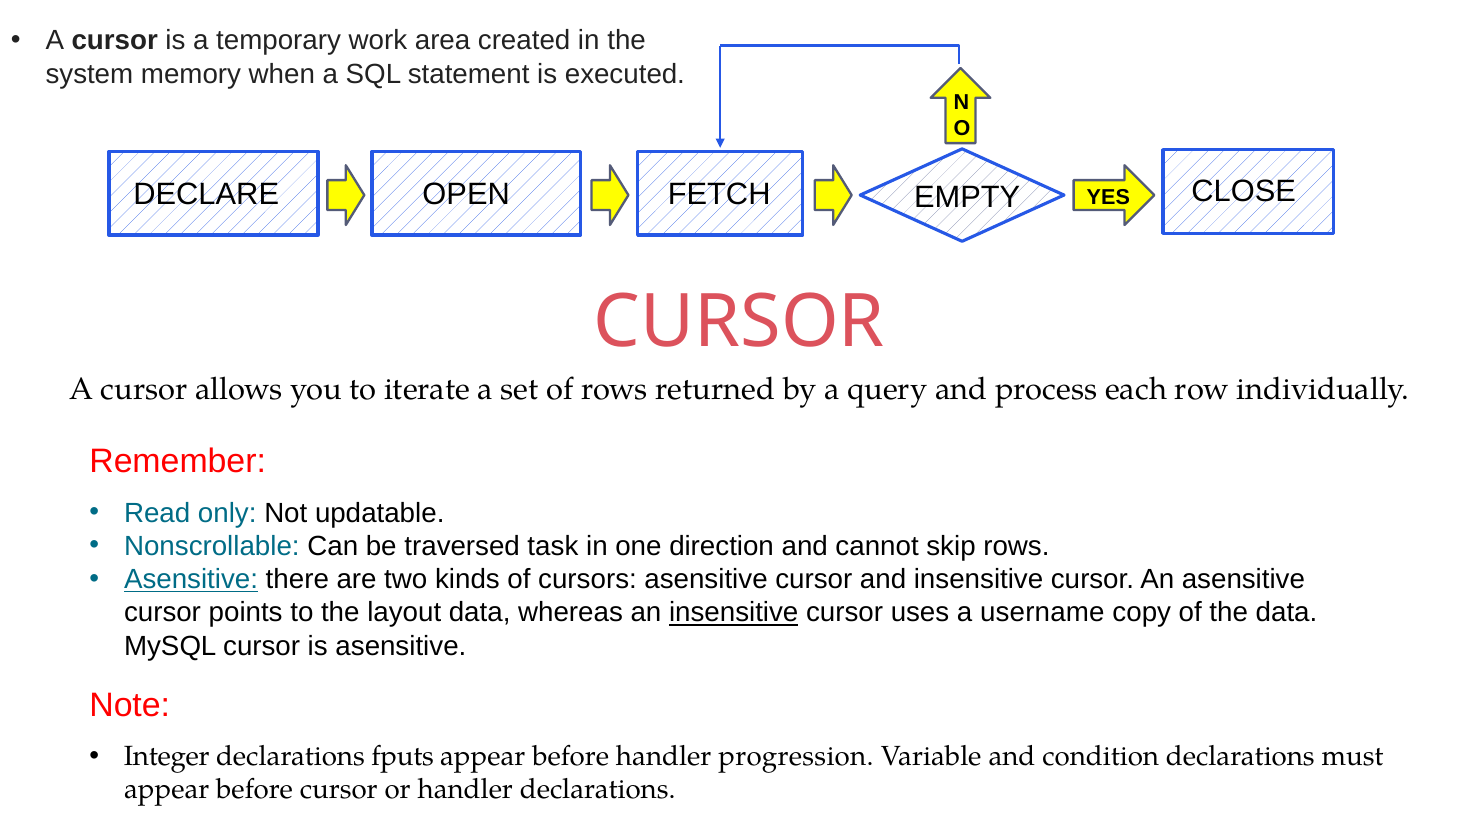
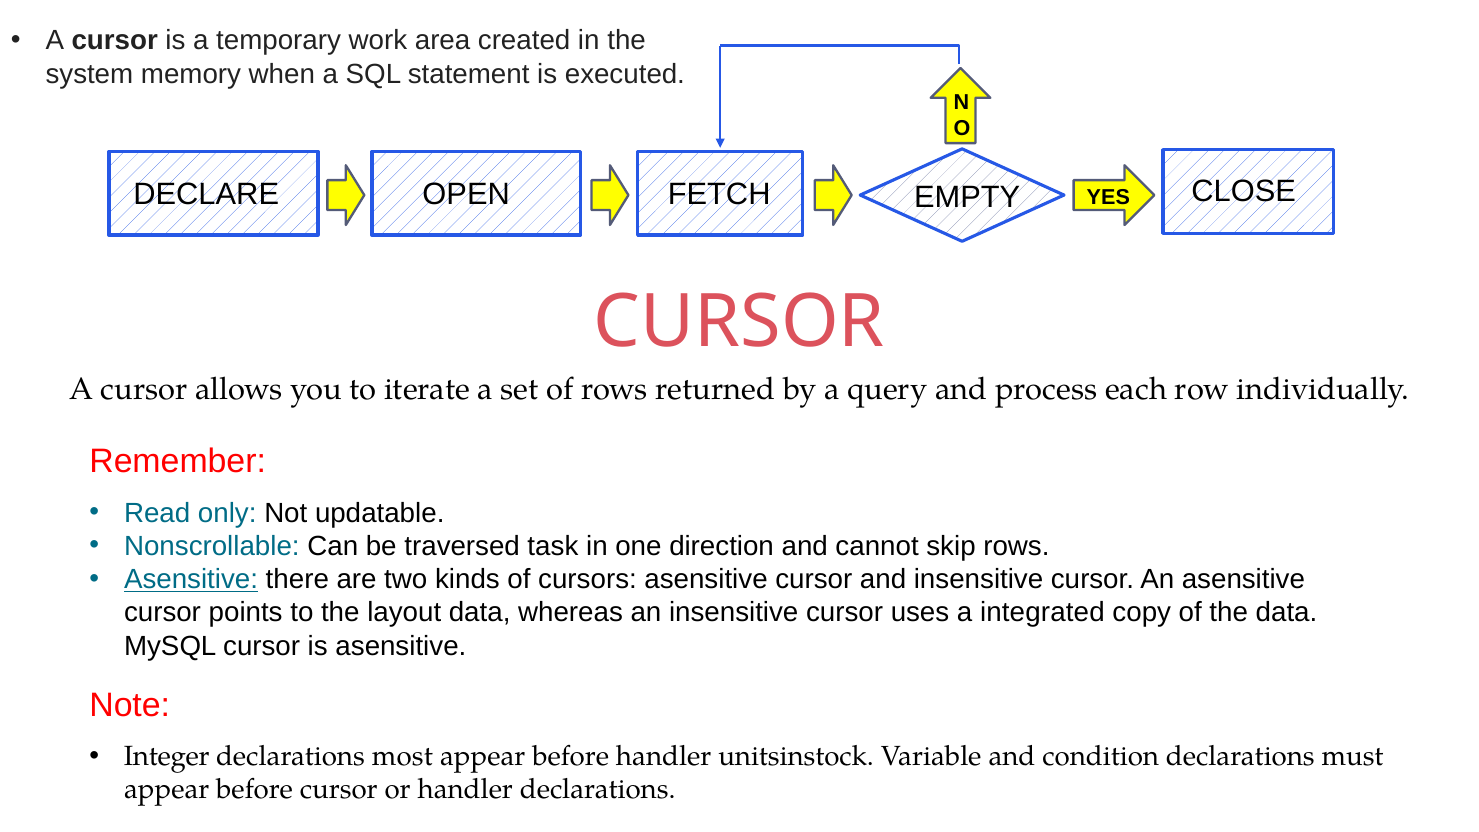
insensitive underline: present -> none (734, 613)
username: username -> integrated (1042, 613)
fputs: fputs -> most (402, 756)
progression: progression -> unitsinstock (796, 756)
